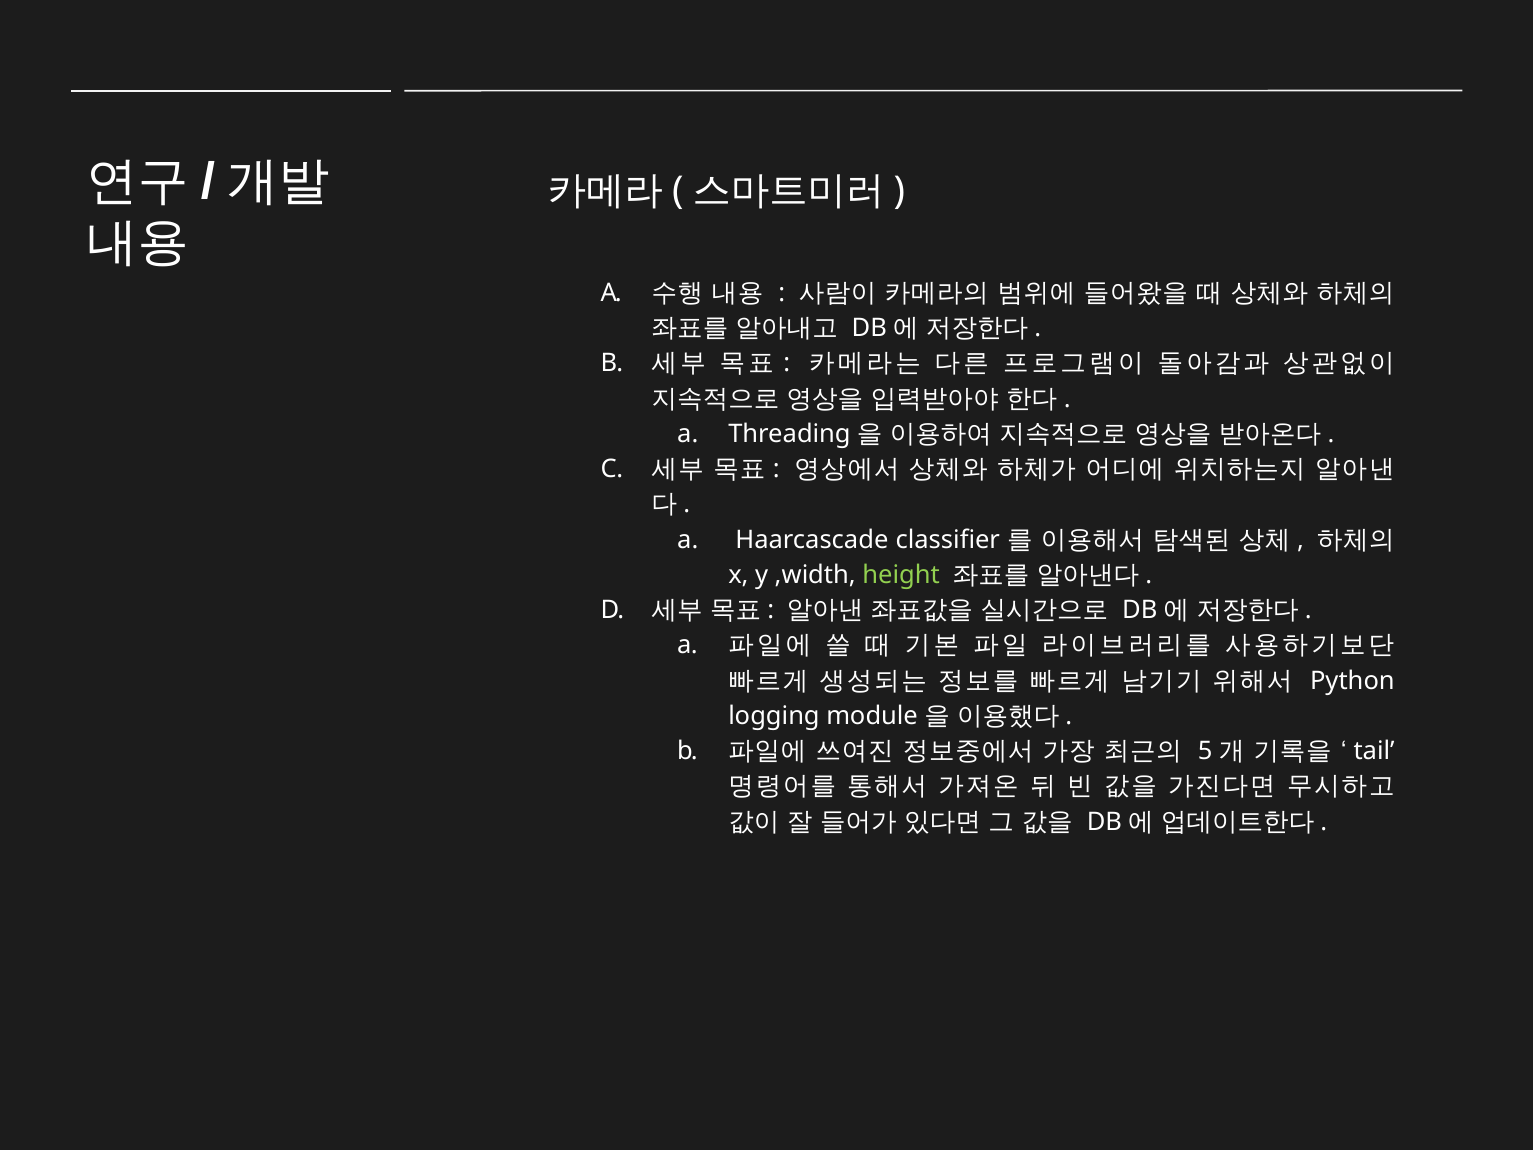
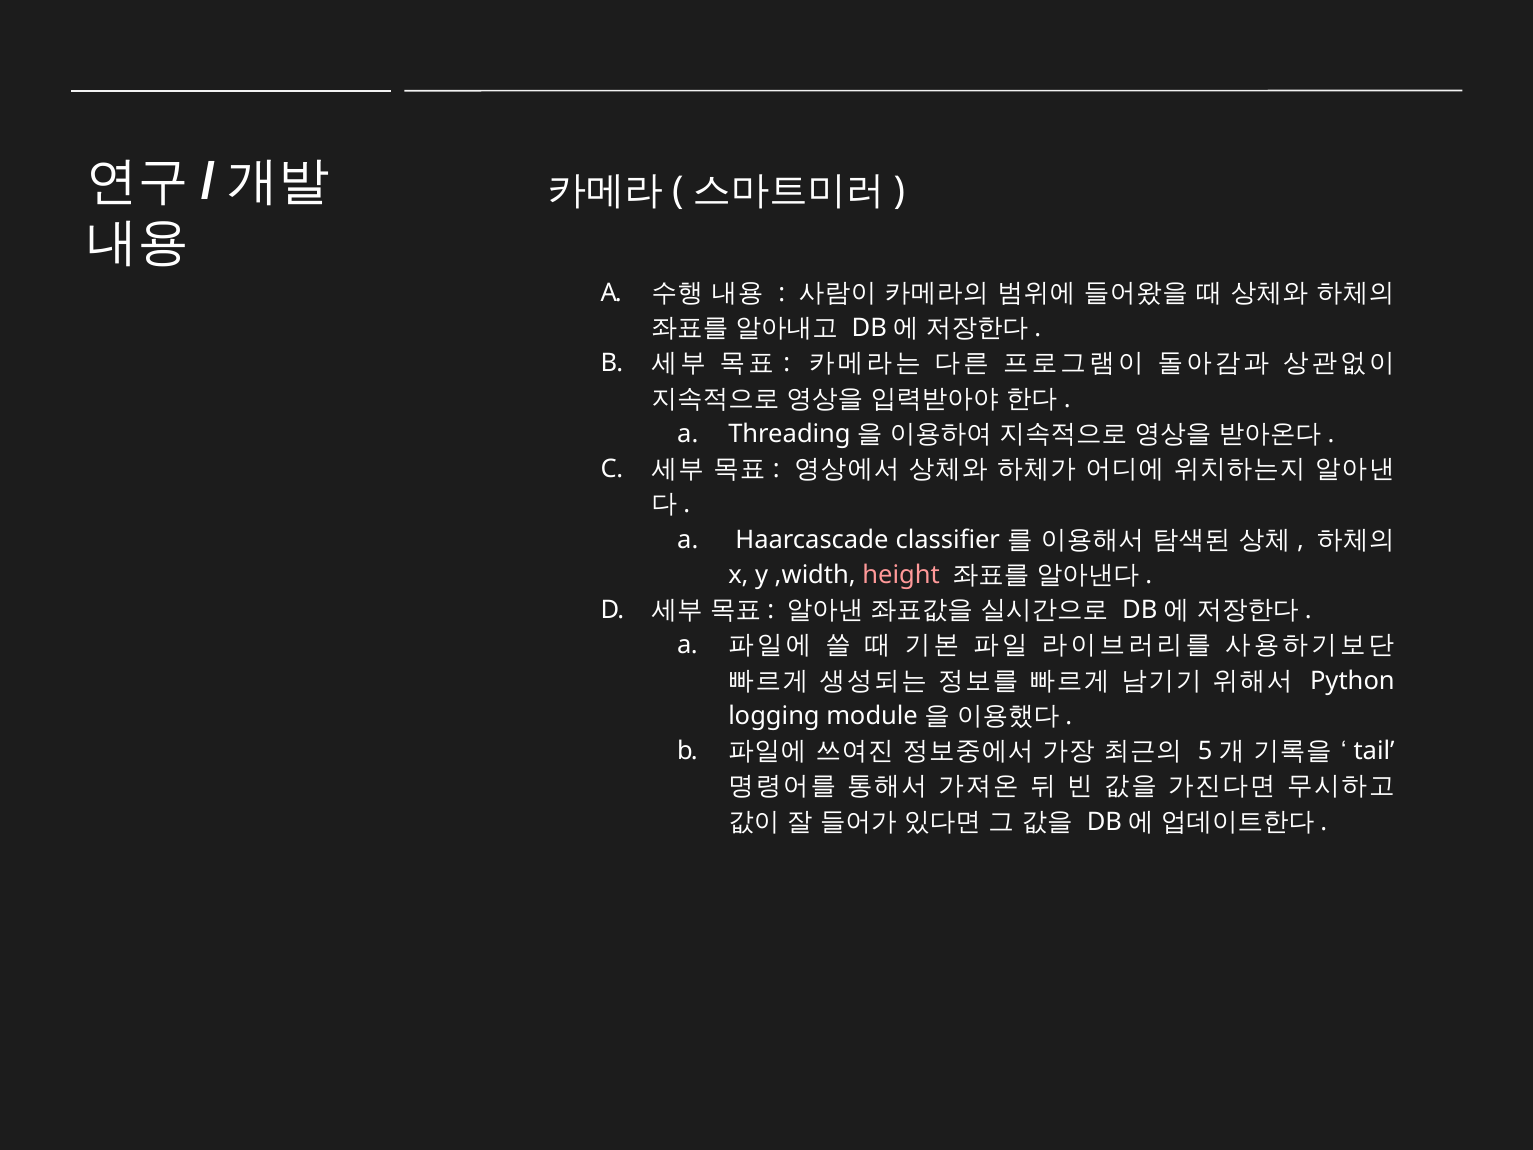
height colour: light green -> pink (901, 575)
